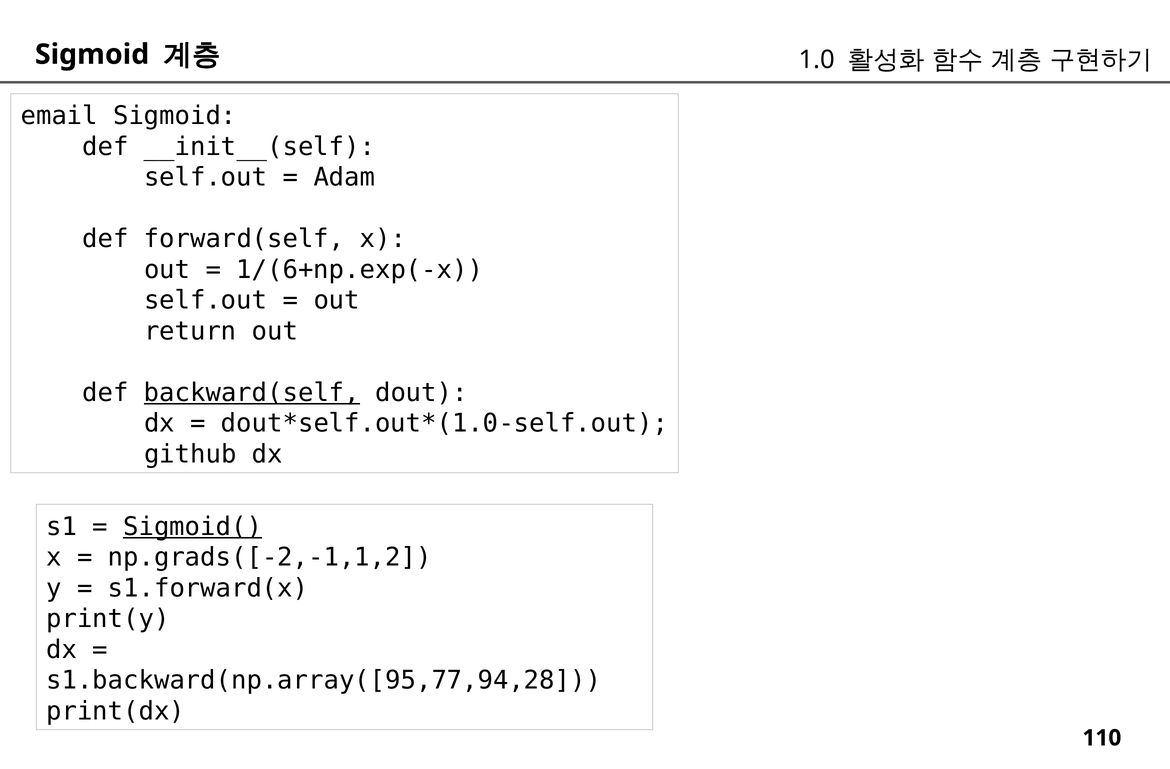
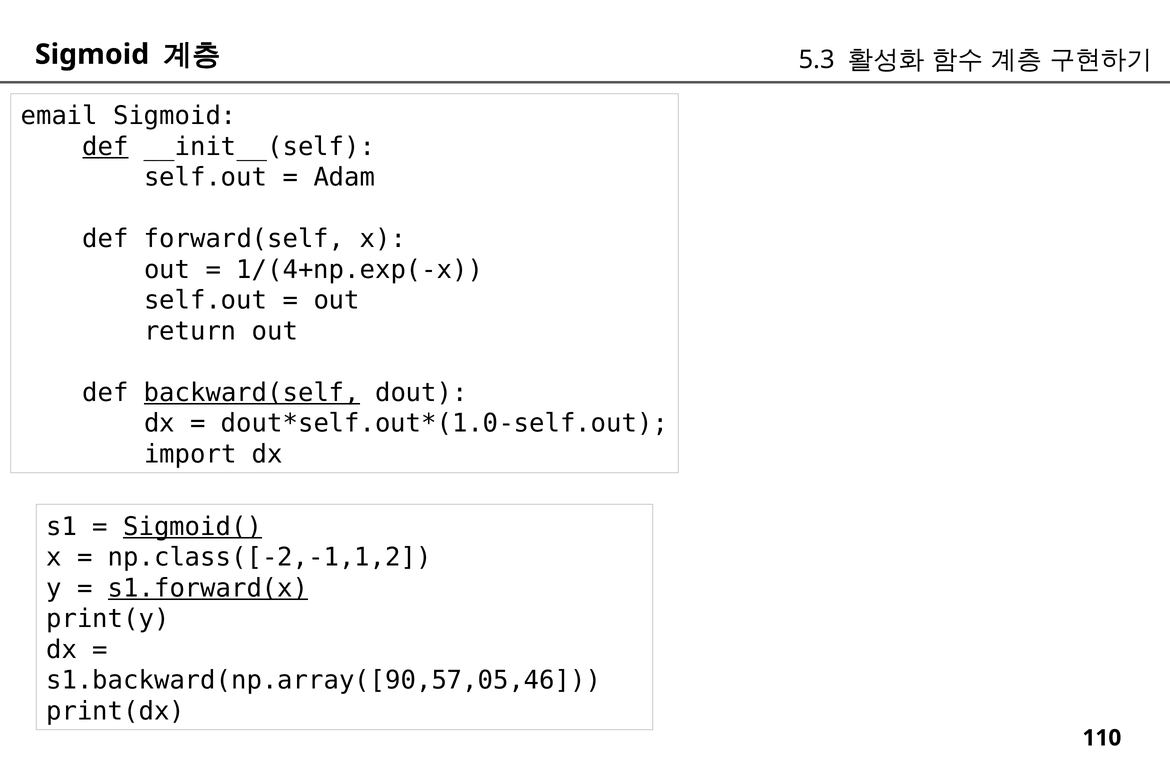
1.0: 1.0 -> 5.3 (817, 60)
def underline: none -> present (105, 146)
1/(6+np.exp(-x: 1/(6+np.exp(-x -> 1/(4+np.exp(-x (360, 269)
github: github -> import (190, 454)
np.grads([-2,-1,1,2: np.grads([-2,-1,1,2 -> np.class([-2,-1,1,2 (270, 557)
s1.forward(x underline: none -> present (208, 588)
s1.backward(np.array([95,77,94,28: s1.backward(np.array([95,77,94,28 -> s1.backward(np.array([90,57,05,46 (324, 680)
